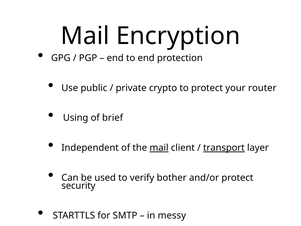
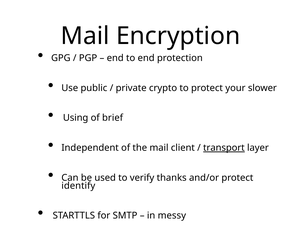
router: router -> slower (262, 88)
mail underline: present -> none (159, 148)
bother: bother -> thanks (172, 178)
security: security -> identify (78, 185)
